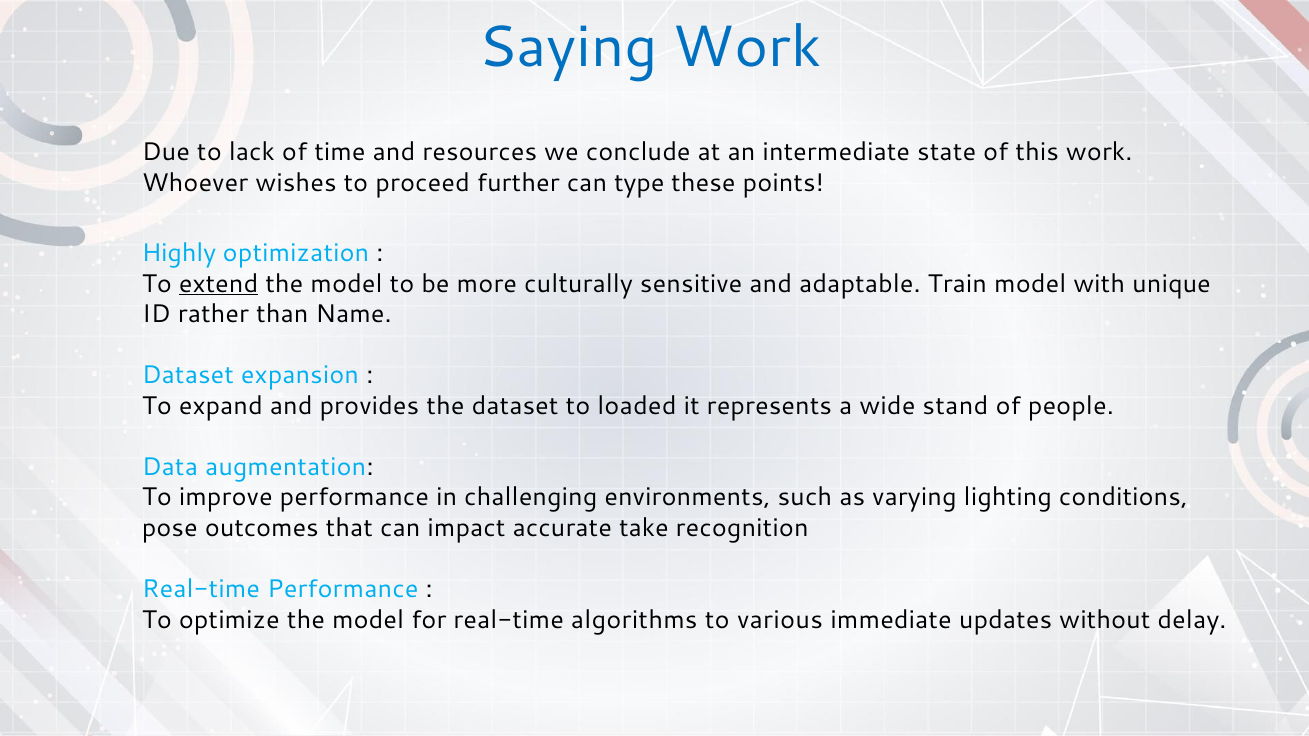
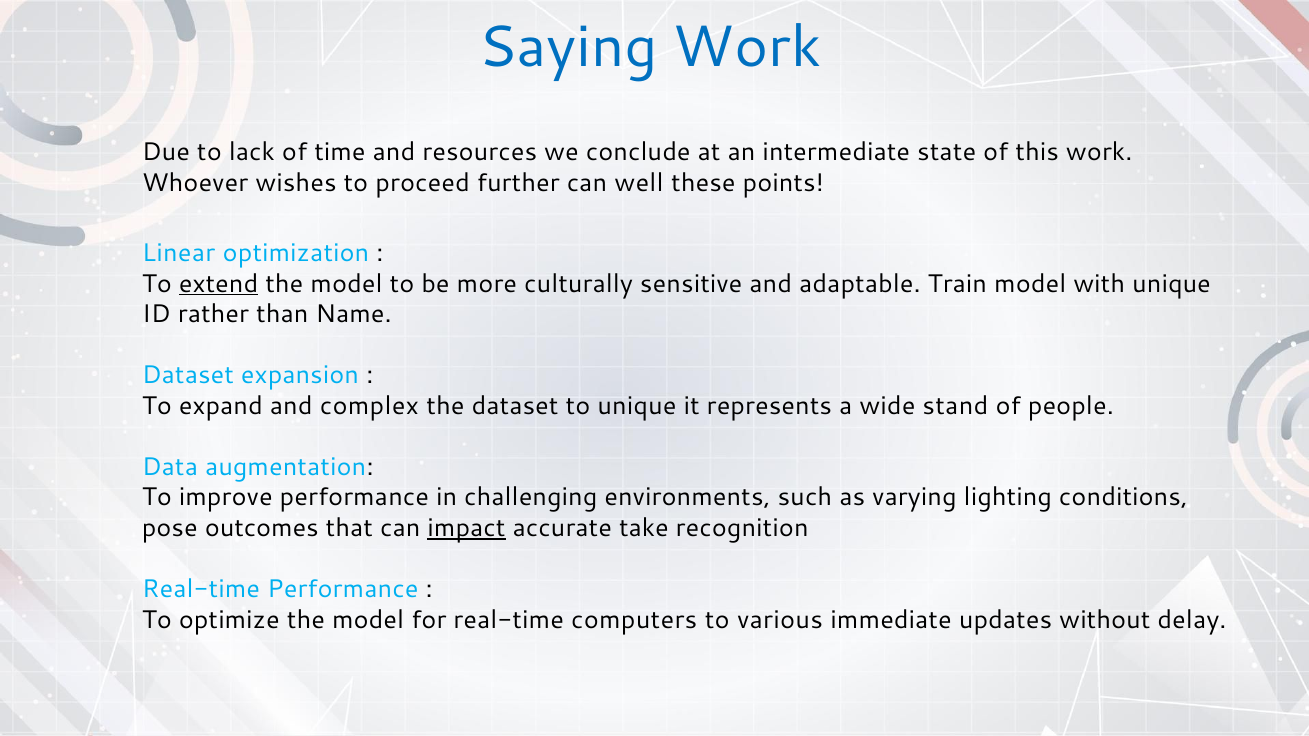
type: type -> well (639, 183)
Highly: Highly -> Linear (179, 253)
provides: provides -> complex (369, 406)
to loaded: loaded -> unique (637, 406)
impact underline: none -> present (467, 528)
algorithms: algorithms -> computers (634, 620)
